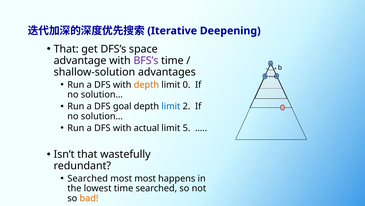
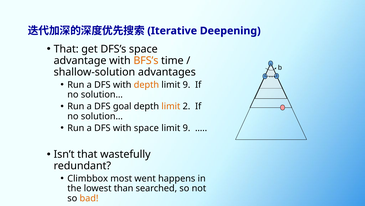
BFS’s colour: purple -> orange (146, 60)
0: 0 -> 9 (186, 84)
limit colour: blue -> orange (171, 106)
with actual: actual -> space (146, 128)
5: 5 -> 9 (186, 128)
Searched: Searched -> Climbbox (88, 178)
most most: most -> went (145, 178)
lowest time: time -> than (124, 188)
